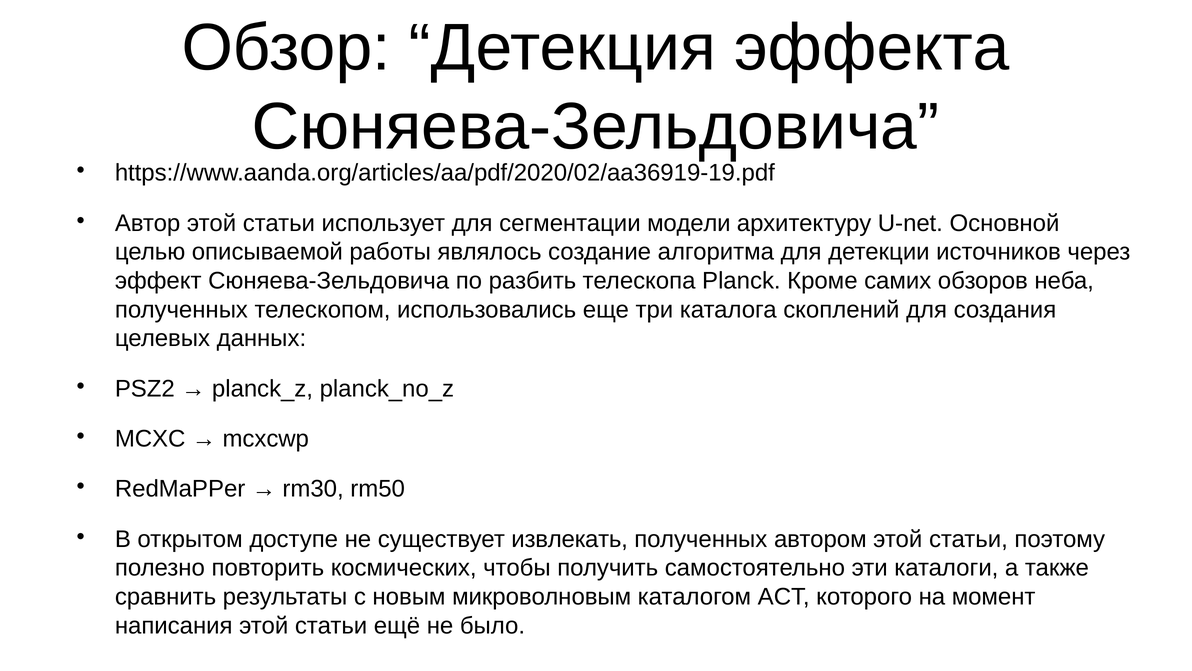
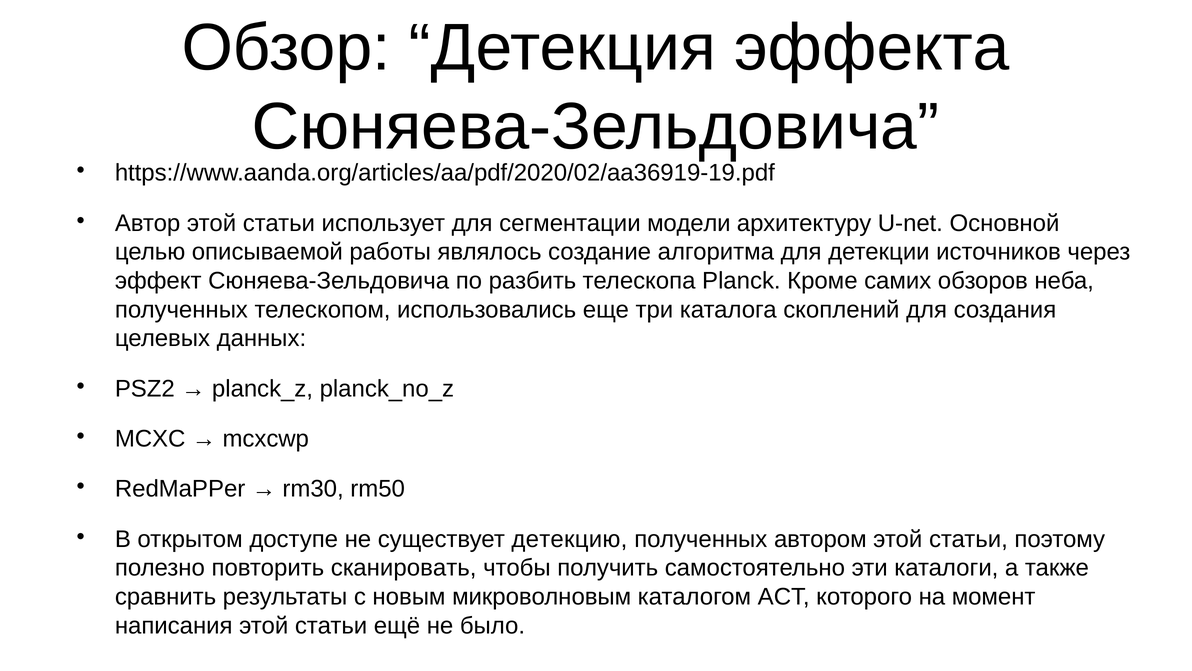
извлекать: извлекать -> детекцию (569, 539)
космических: космических -> сканировать (404, 568)
